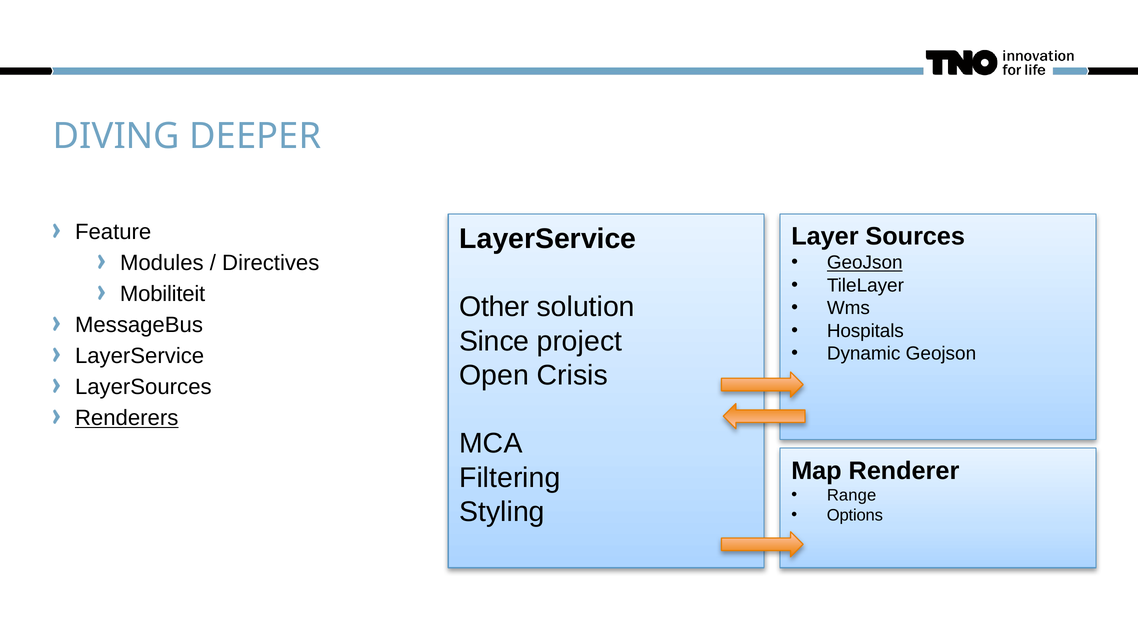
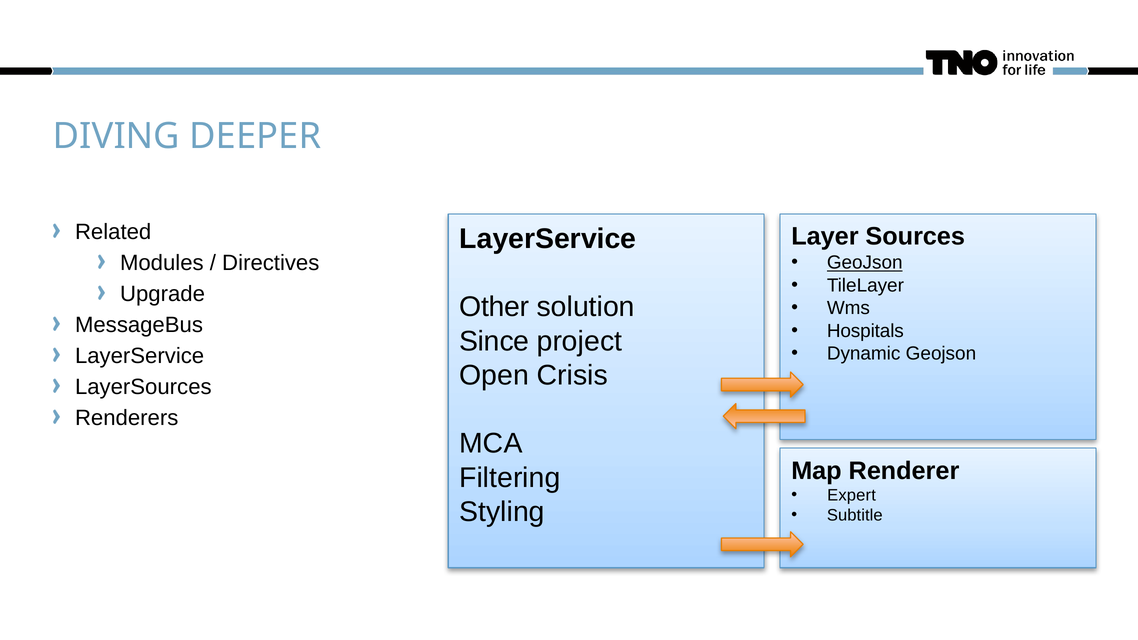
Feature: Feature -> Related (113, 232)
Mobiliteit: Mobiliteit -> Upgrade (162, 294)
Renderers underline: present -> none (127, 418)
Range: Range -> Expert (852, 495)
Options: Options -> Subtitle (855, 515)
